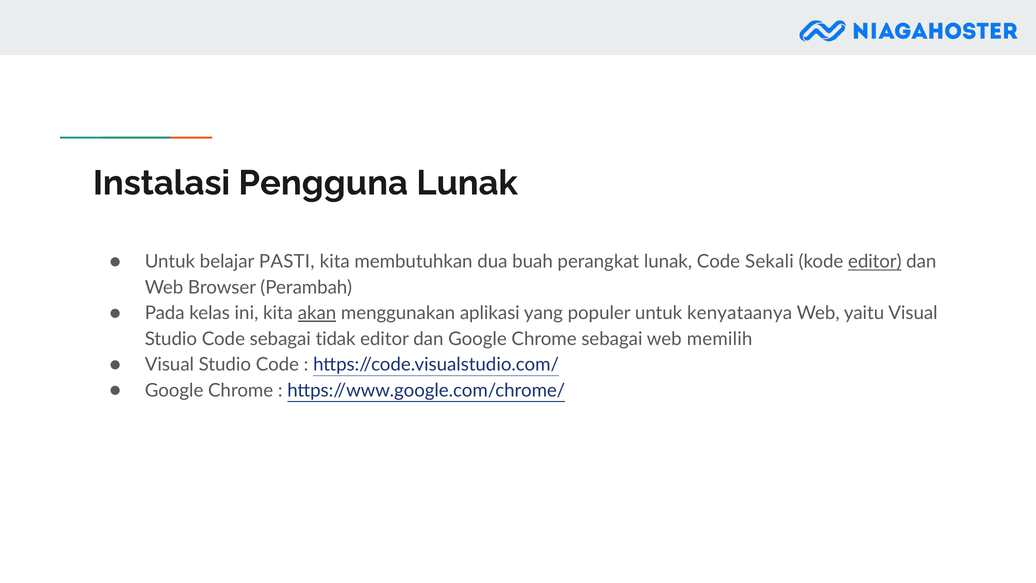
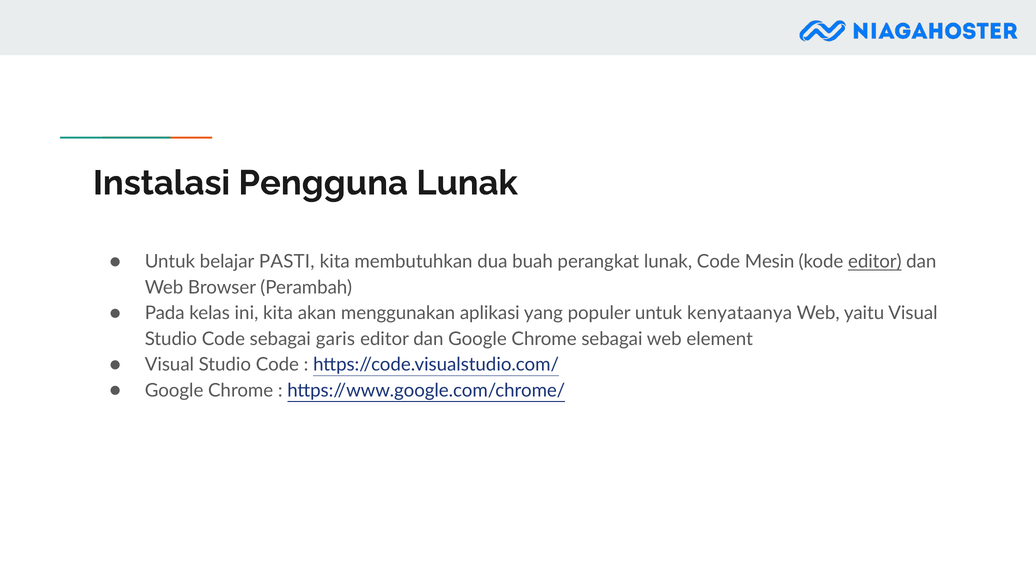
Sekali: Sekali -> Mesin (770, 262)
akan underline: present -> none (317, 313)
tidak: tidak -> garis (335, 339)
memilih: memilih -> element (720, 339)
